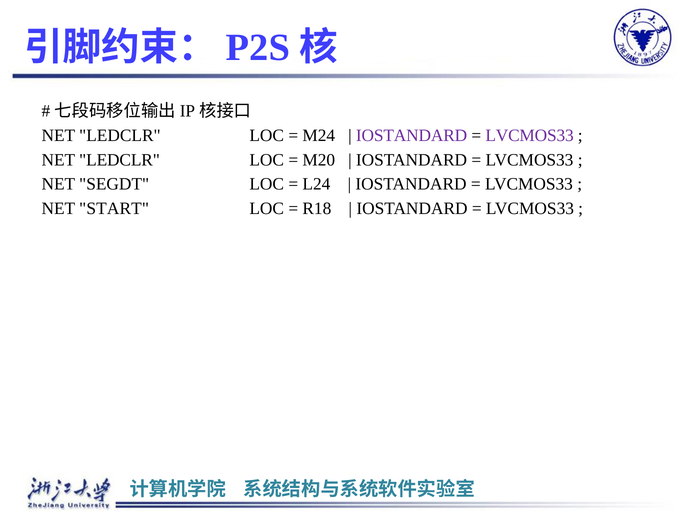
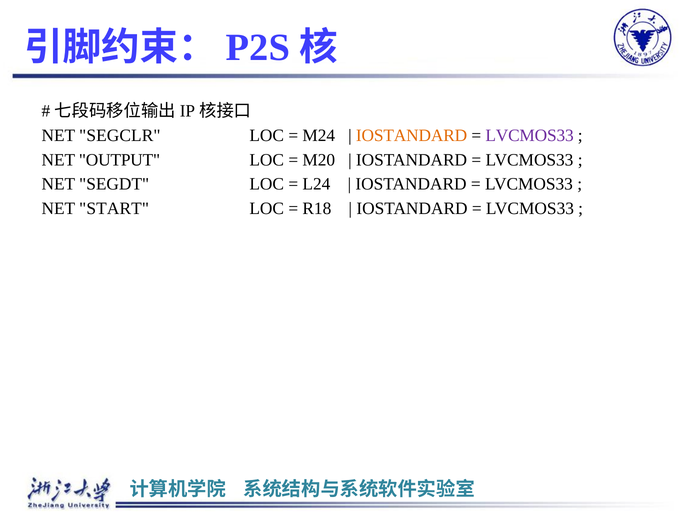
LEDCLR: LEDCLR -> SEGCLR (120, 135)
IOSTANDARD colour: purple -> orange (412, 135)
LEDCLR: LEDCLR -> OUTPUT (120, 160)
